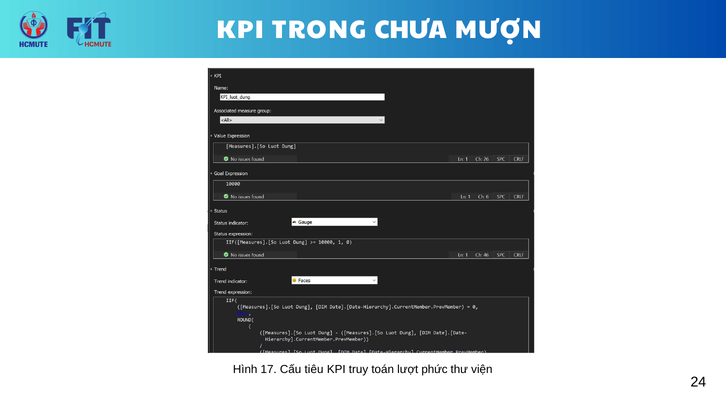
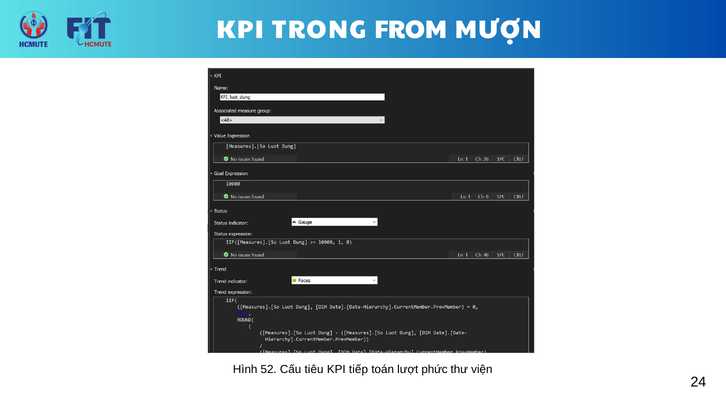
CHƯA: CHƯA -> FROM (411, 30)
17: 17 -> 52 (269, 369)
truy: truy -> tiếp (358, 369)
